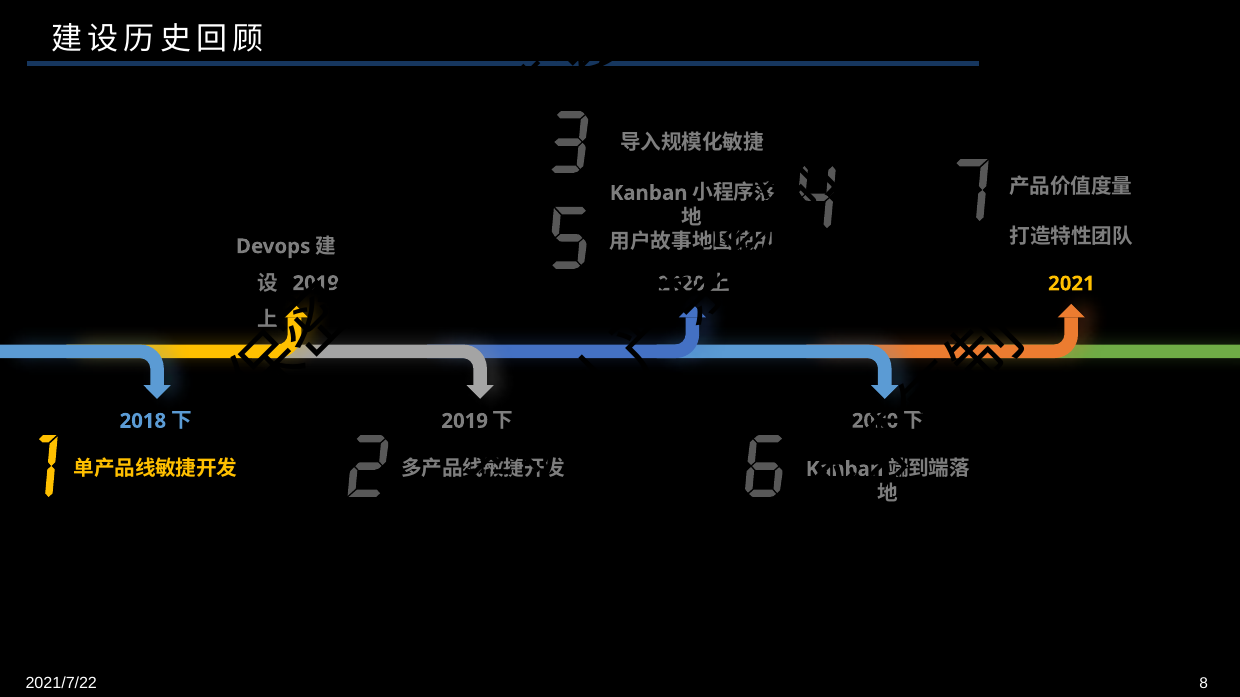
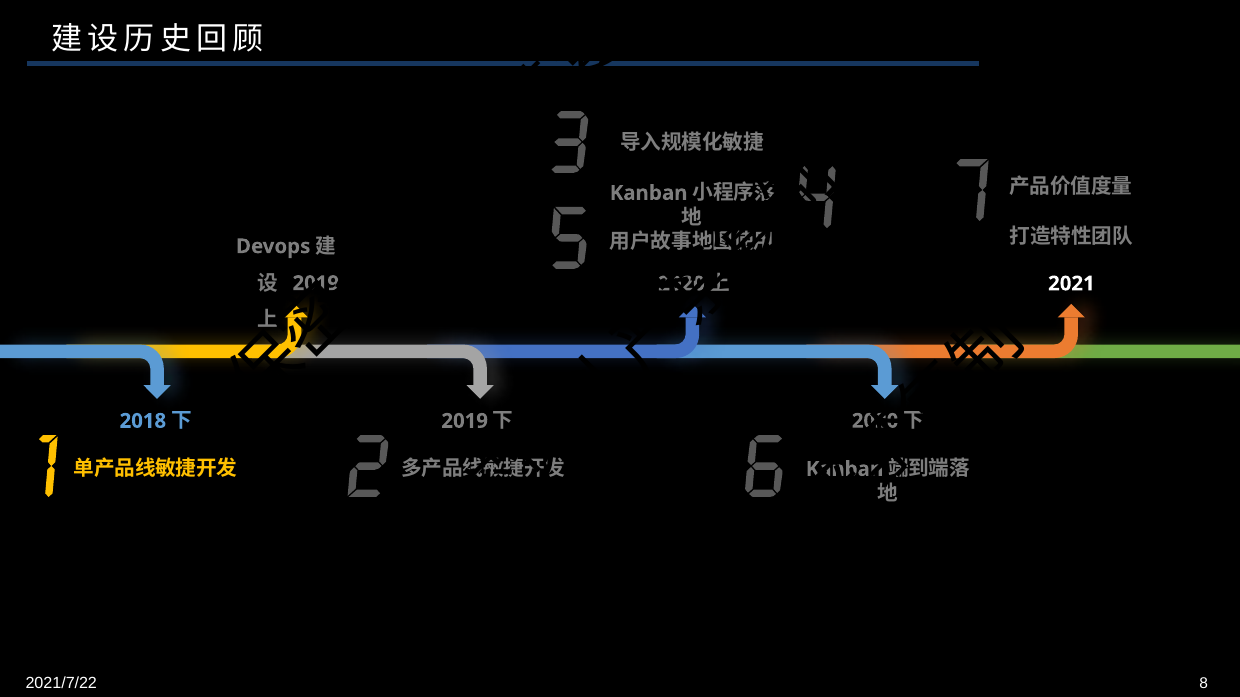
2021 colour: yellow -> white (1071, 284)
